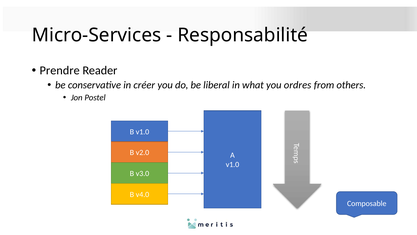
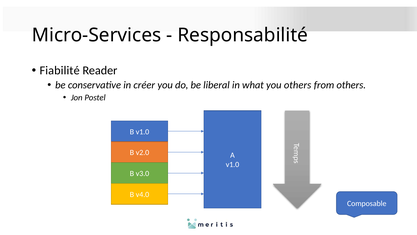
Prendre: Prendre -> Fiabilité (60, 71)
you ordres: ordres -> others (298, 85)
